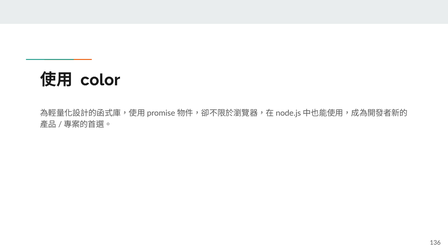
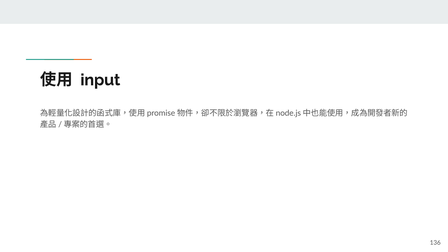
color: color -> input (100, 80)
